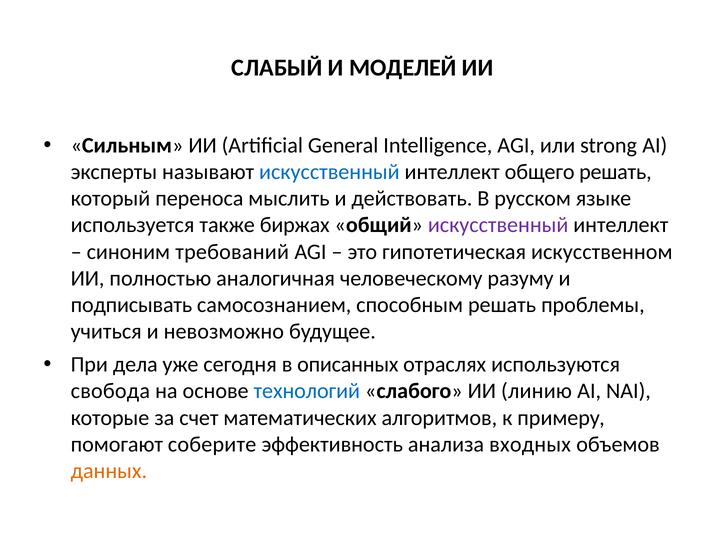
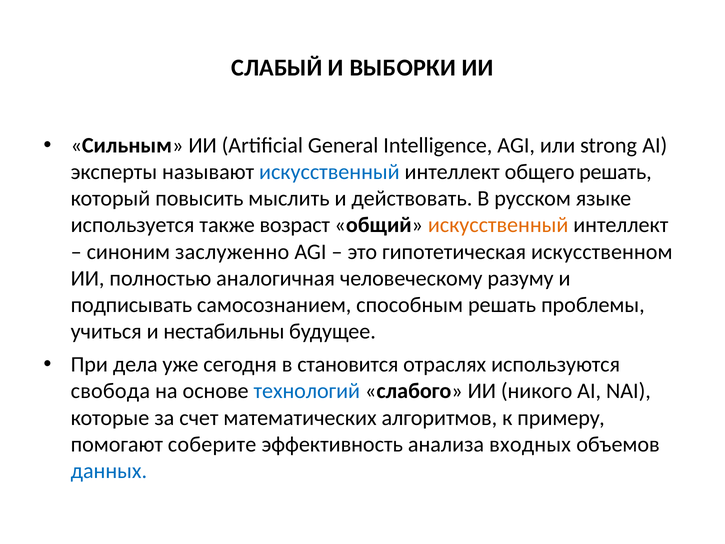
МОДЕЛЕЙ: МОДЕЛЕЙ -> ВЫБОРКИ (403, 68)
переноса: переноса -> повысить (199, 198)
биржах: биржах -> возраст (295, 225)
искусственный colour: purple -> orange (498, 225)
требований: требований -> заслуженно (232, 252)
невозможно: невозможно -> нестабильны (224, 331)
описанных: описанных -> становится (348, 364)
линию: линию -> никого (537, 391)
данных colour: orange -> blue (109, 471)
